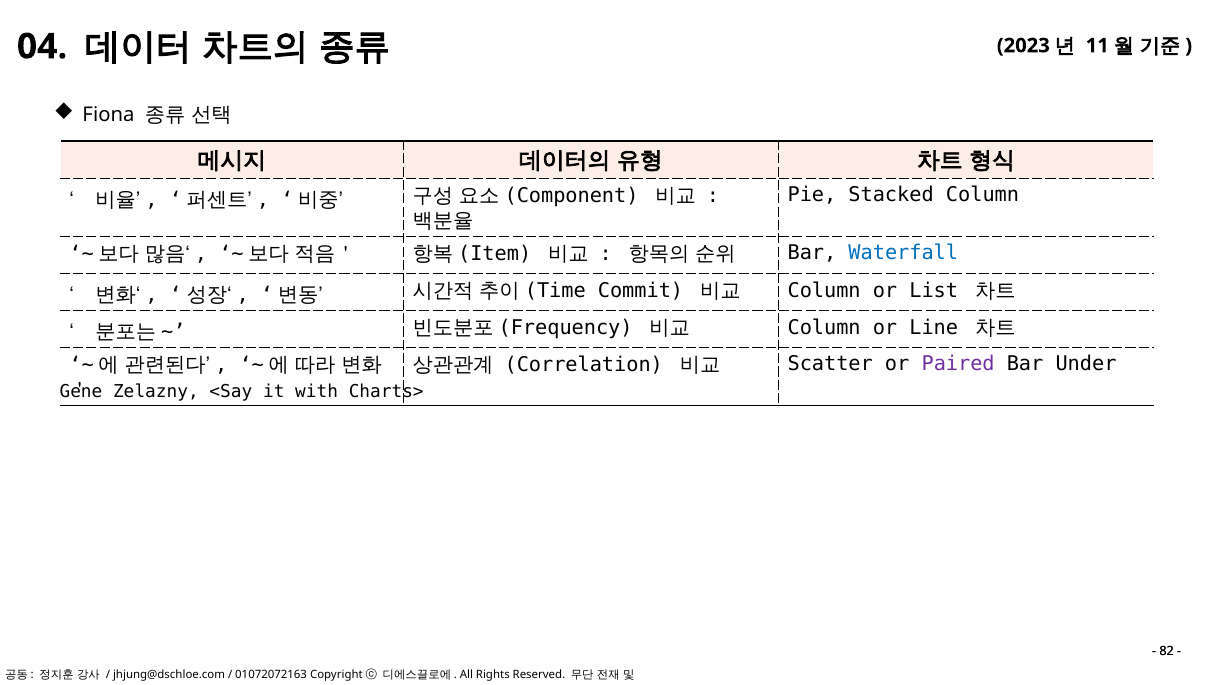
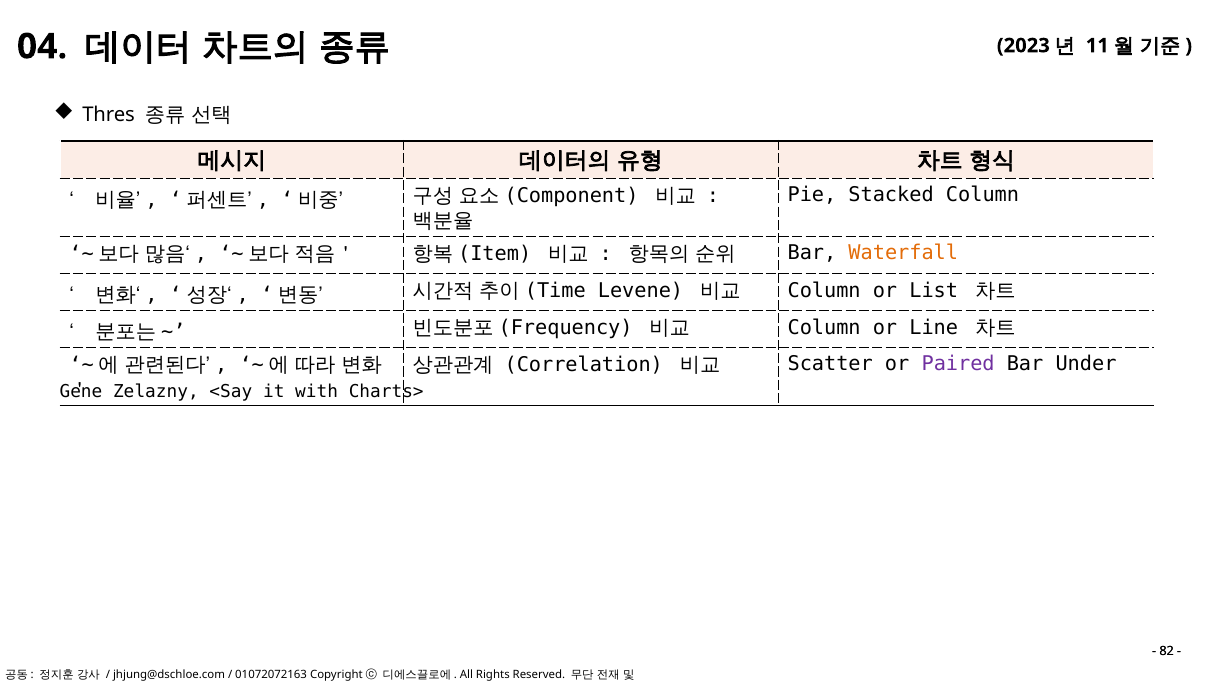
Fiona: Fiona -> Thres (109, 115)
Waterfall colour: blue -> orange (903, 253)
Commit: Commit -> Levene (641, 291)
